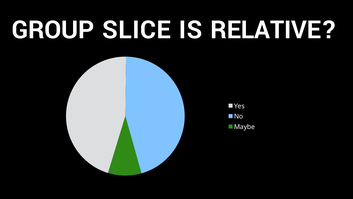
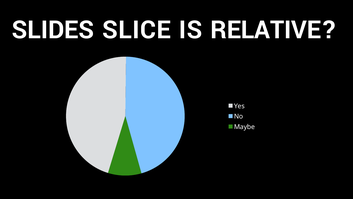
GROUP: GROUP -> SLIDES (53, 29)
